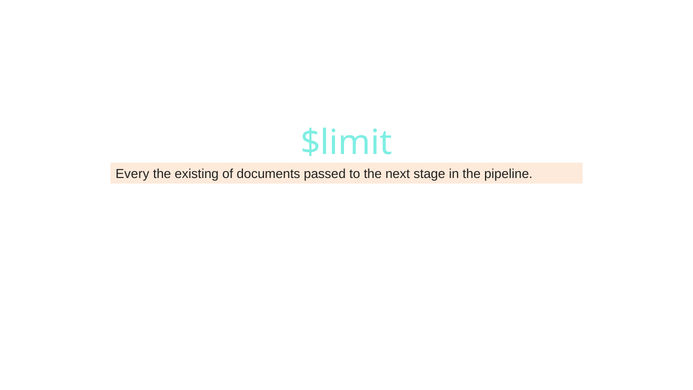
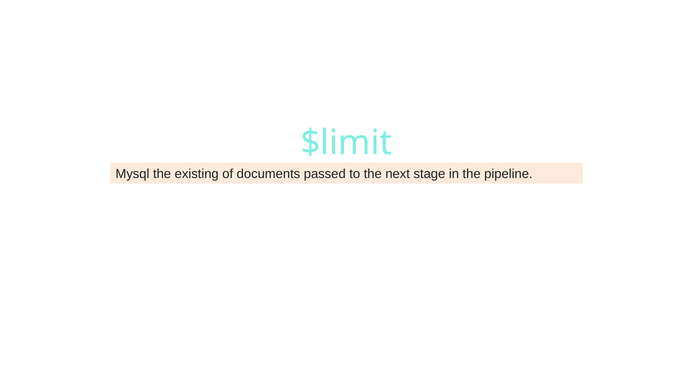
Every: Every -> Mysql (133, 174)
